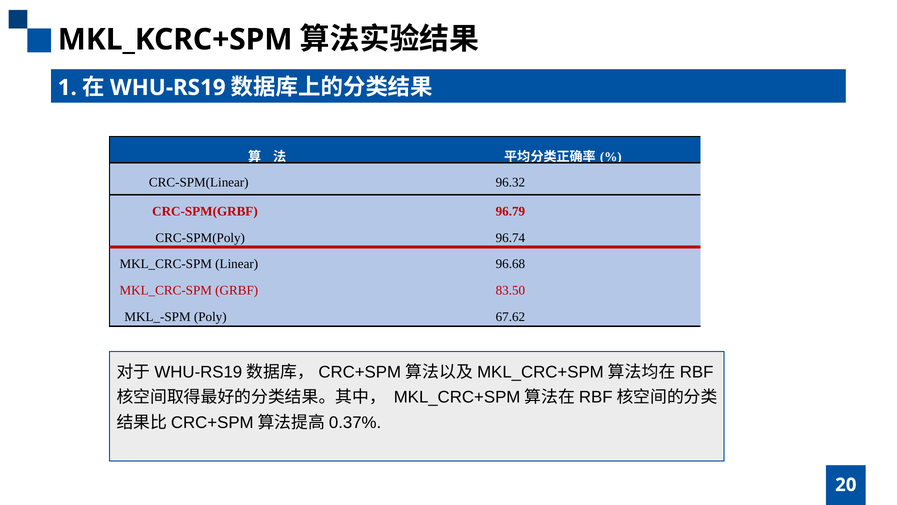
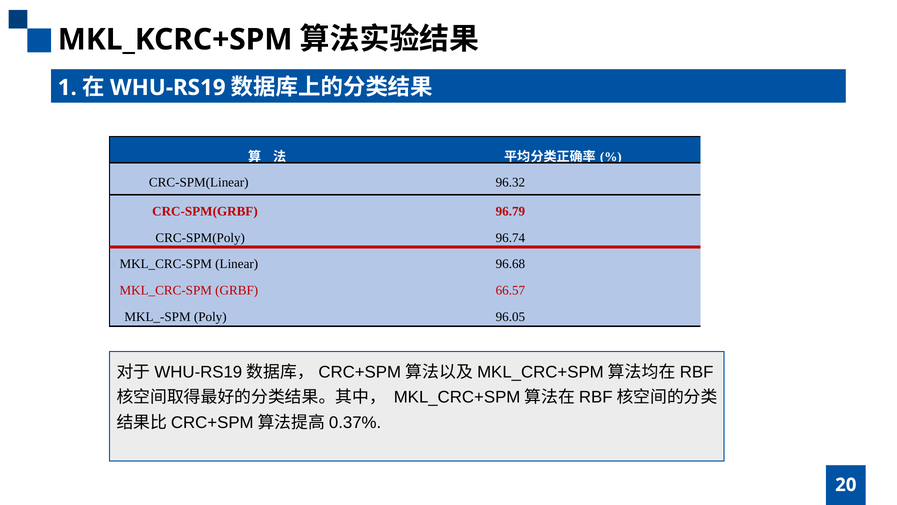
83.50: 83.50 -> 66.57 (510, 290)
67.62: 67.62 -> 96.05 (510, 316)
